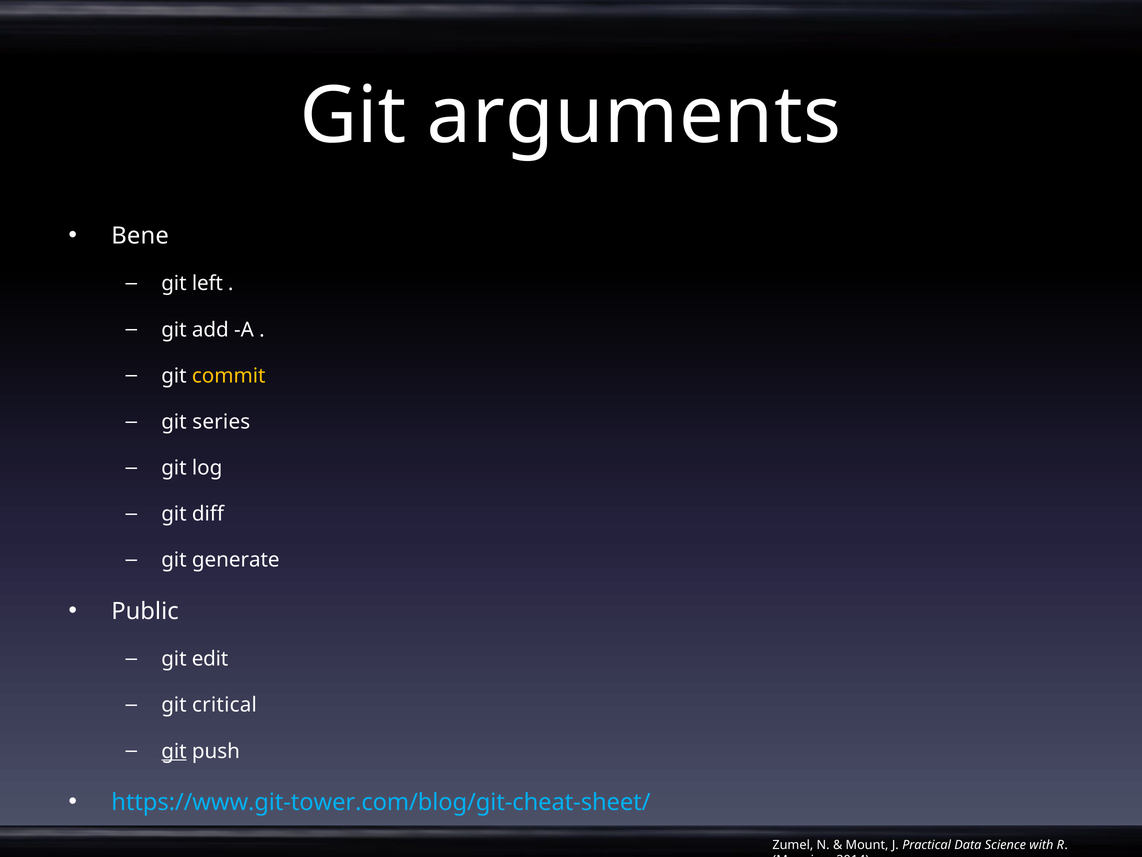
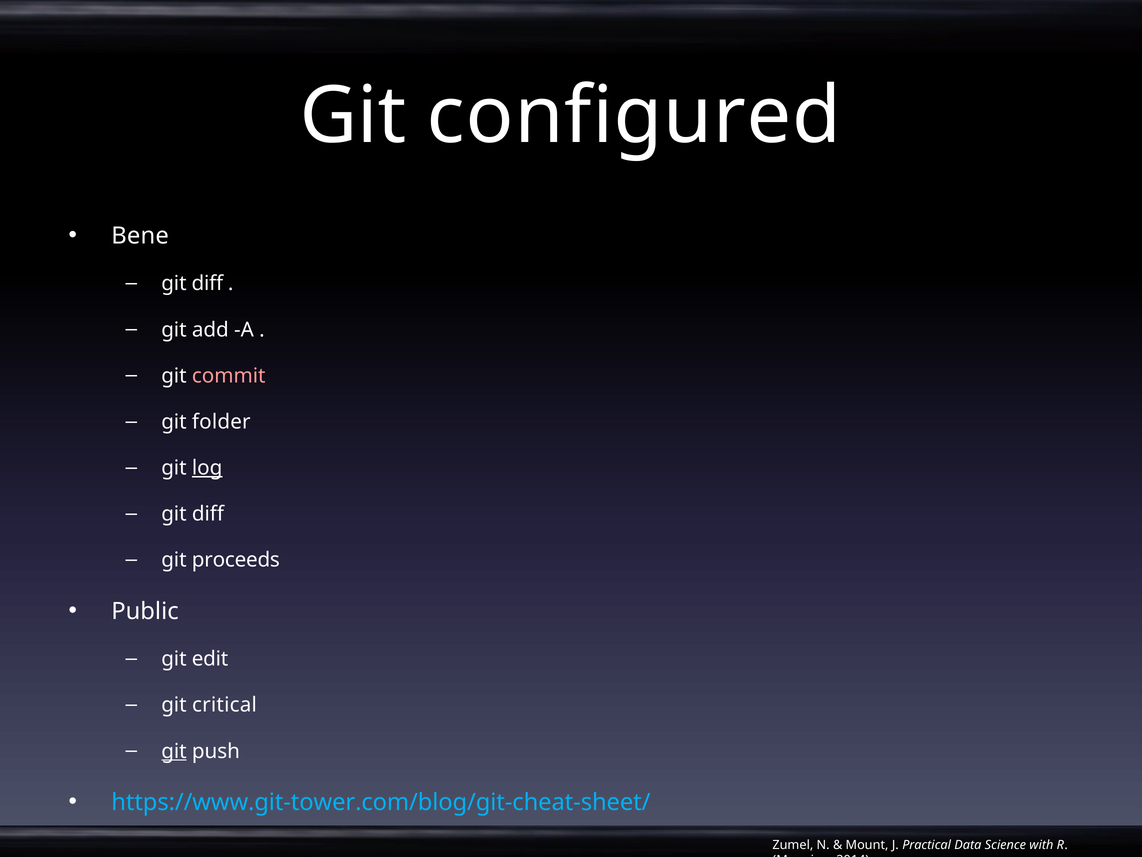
arguments: arguments -> configured (634, 116)
left: left -> diff (207, 283)
commit colour: yellow -> pink (229, 376)
series: series -> folder (221, 422)
log underline: none -> present (207, 468)
generate: generate -> proceeds (236, 560)
